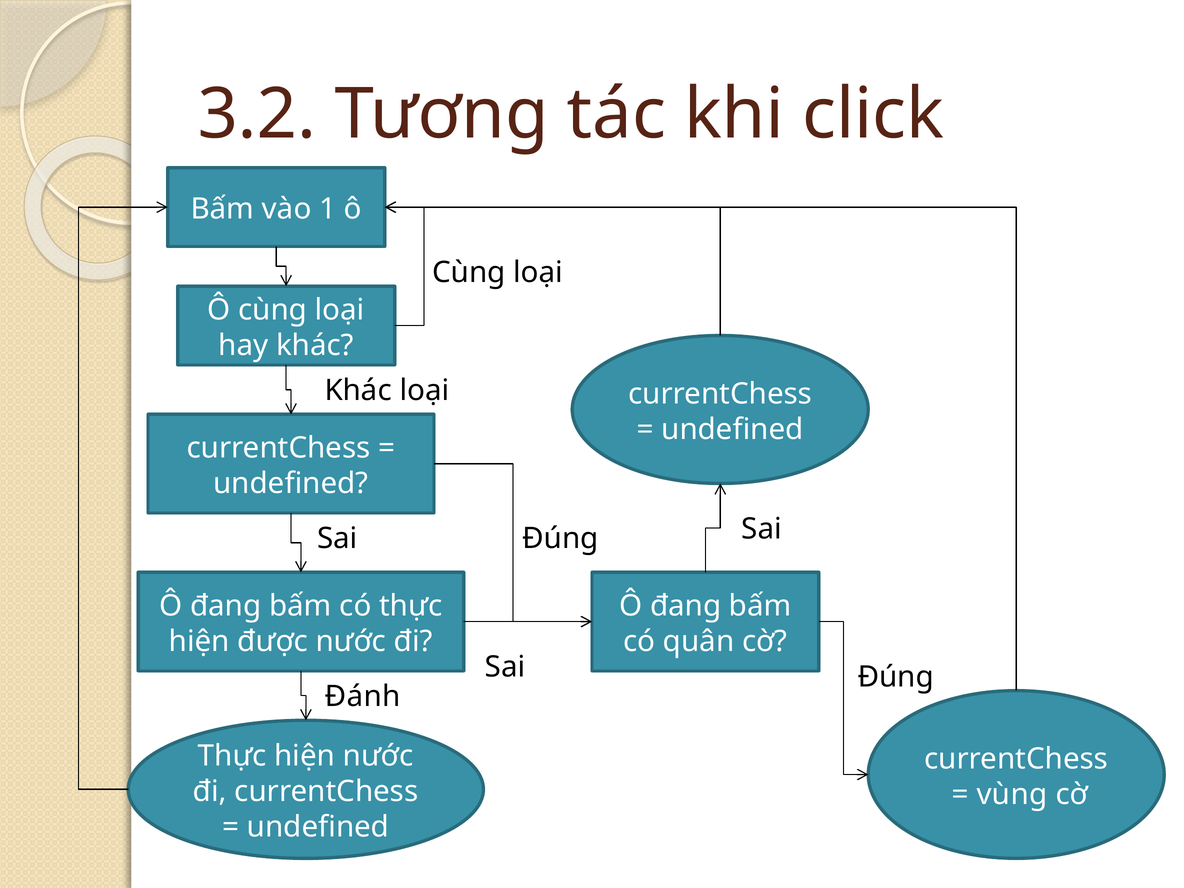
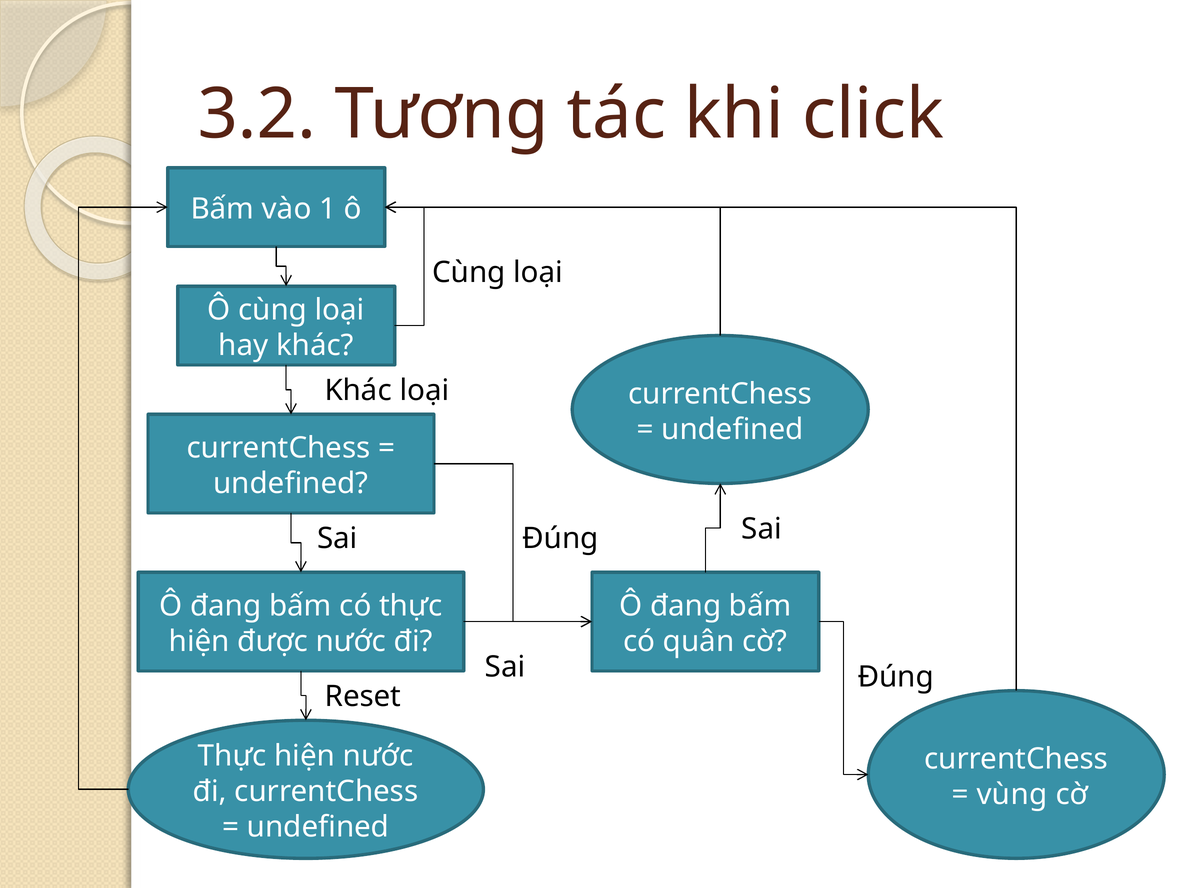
Đánh: Đánh -> Reset (363, 697)
